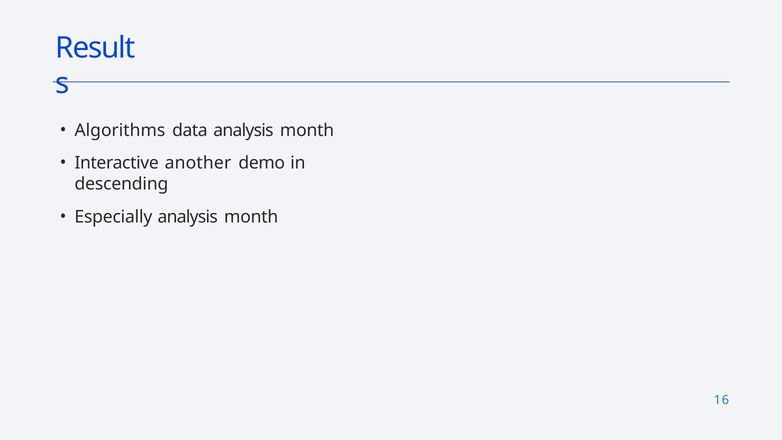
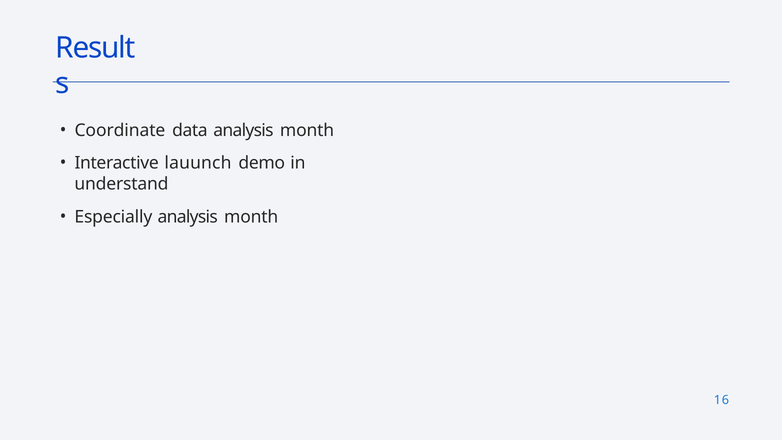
Algorithms: Algorithms -> Coordinate (120, 130)
another: another -> lauunch (198, 163)
descending: descending -> understand (121, 184)
